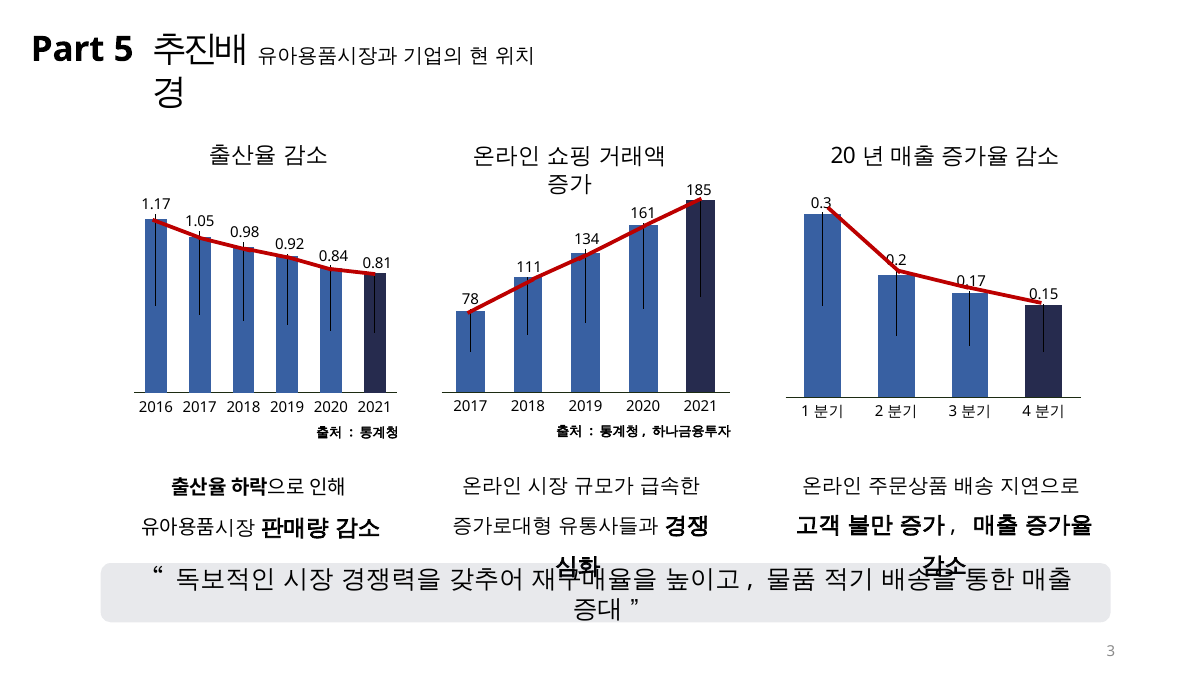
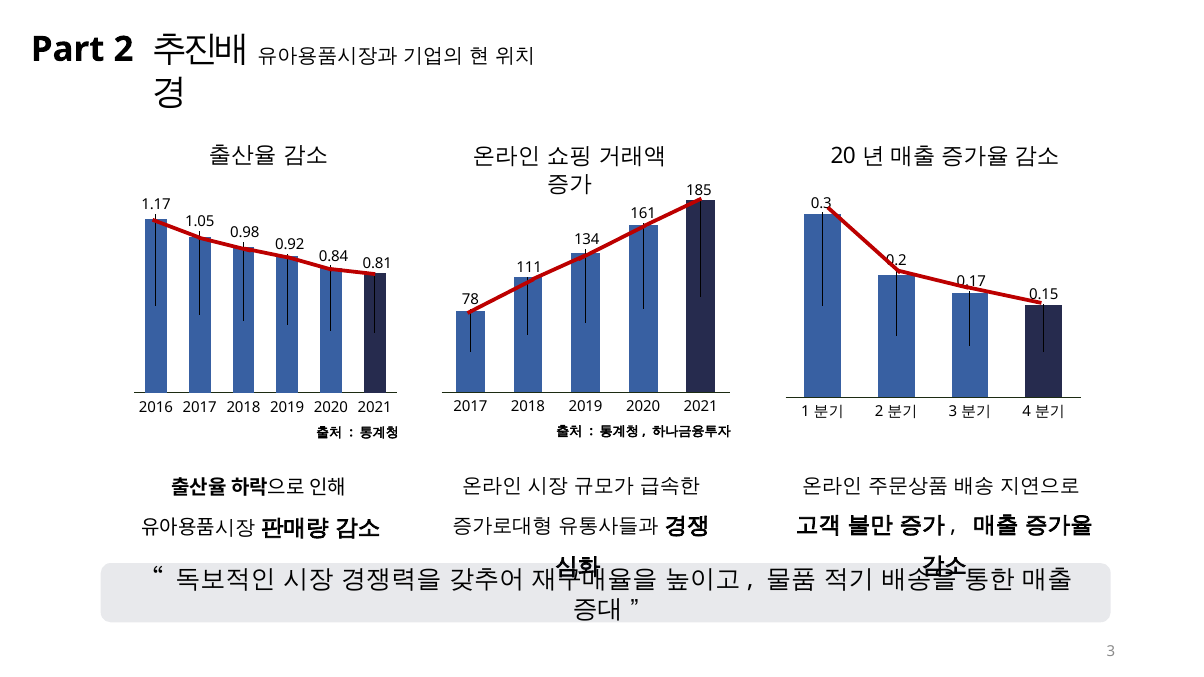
Part 5: 5 -> 2 (124, 49)
